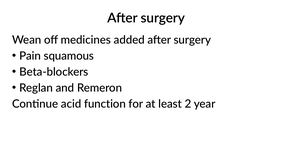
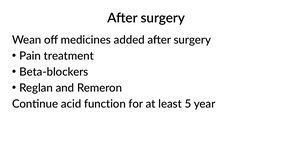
squamous: squamous -> treatment (69, 56)
2: 2 -> 5 (188, 104)
